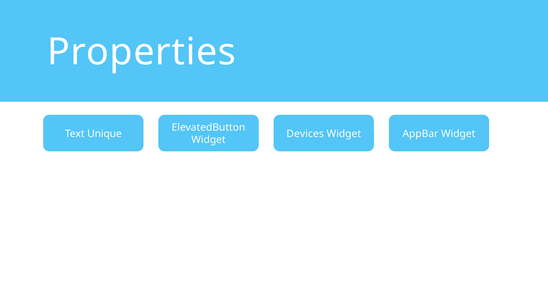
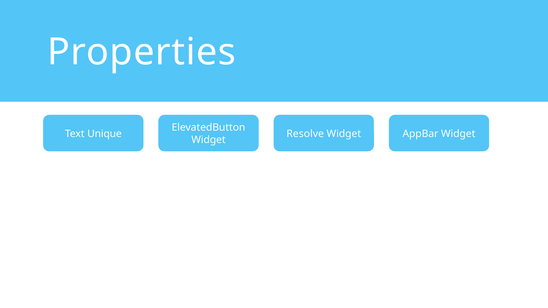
Devices: Devices -> Resolve (305, 134)
